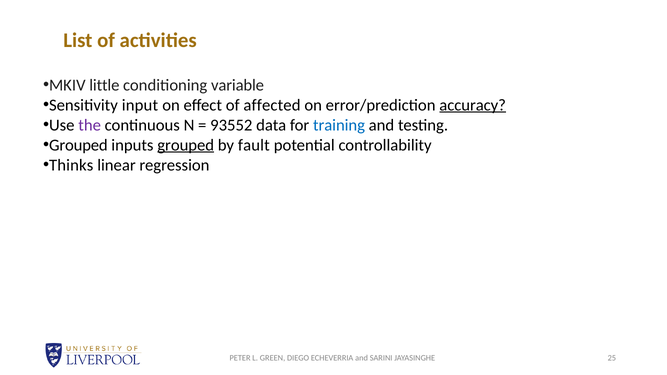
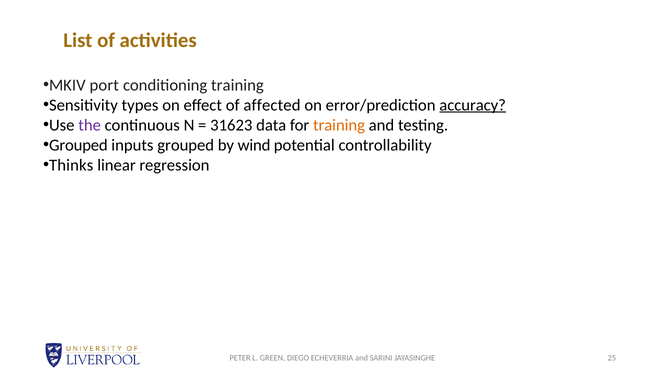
little: little -> port (104, 85)
conditioning variable: variable -> training (237, 85)
input: input -> types (140, 105)
93552: 93552 -> 31623 (231, 125)
training colour: blue -> orange (339, 125)
grouped underline: present -> none (186, 145)
fault: fault -> wind (254, 145)
